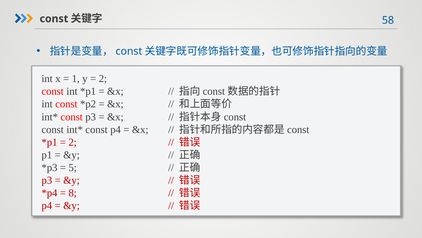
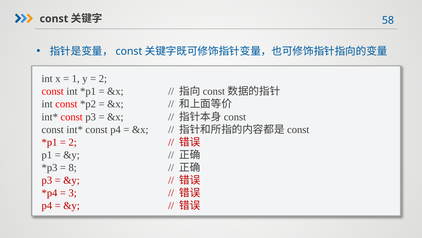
5: 5 -> 8 (73, 167)
8: 8 -> 3 (73, 193)
